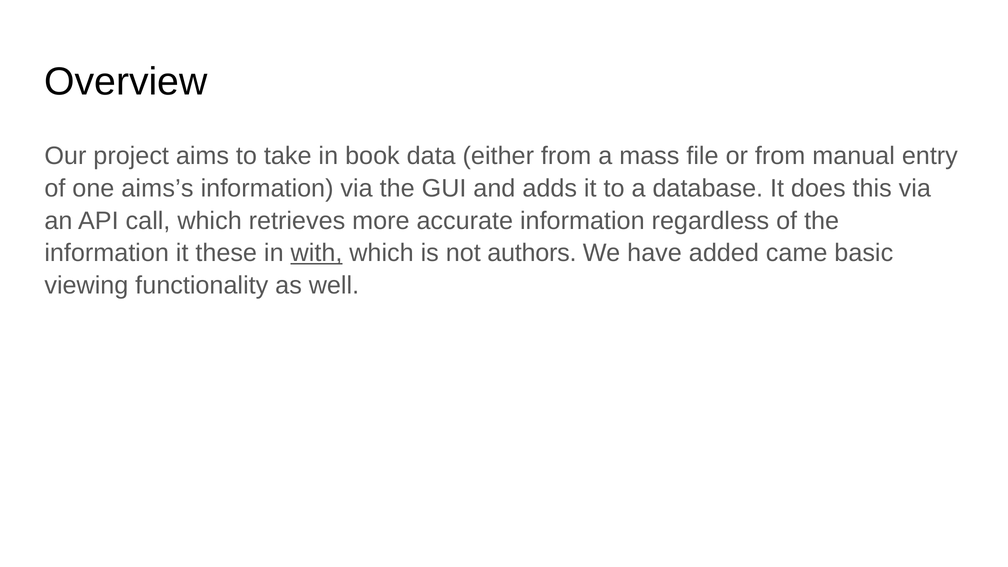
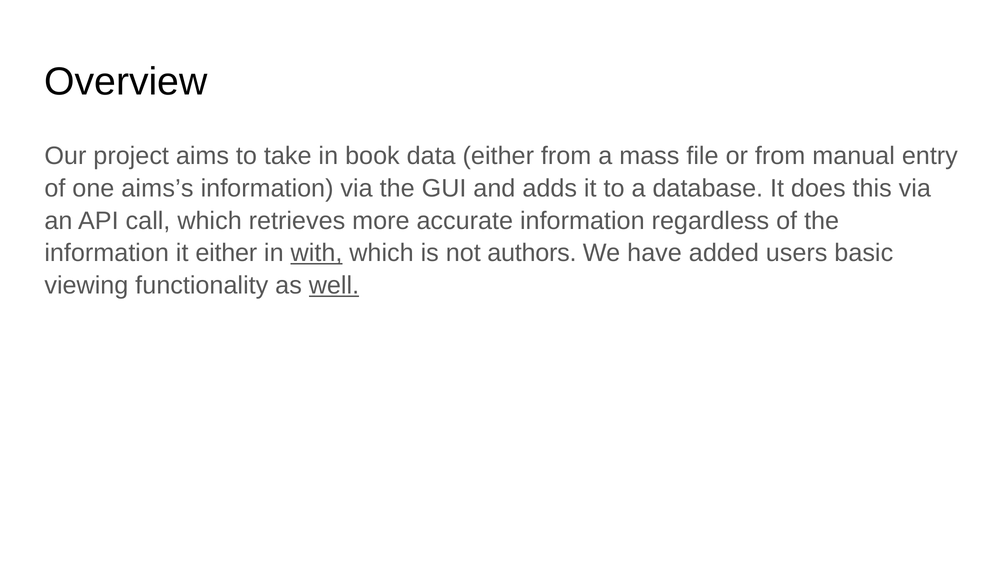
it these: these -> either (226, 253)
came: came -> users (797, 253)
well underline: none -> present (334, 286)
